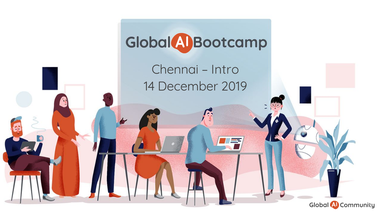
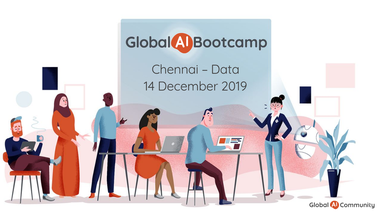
Intro: Intro -> Data (225, 70)
